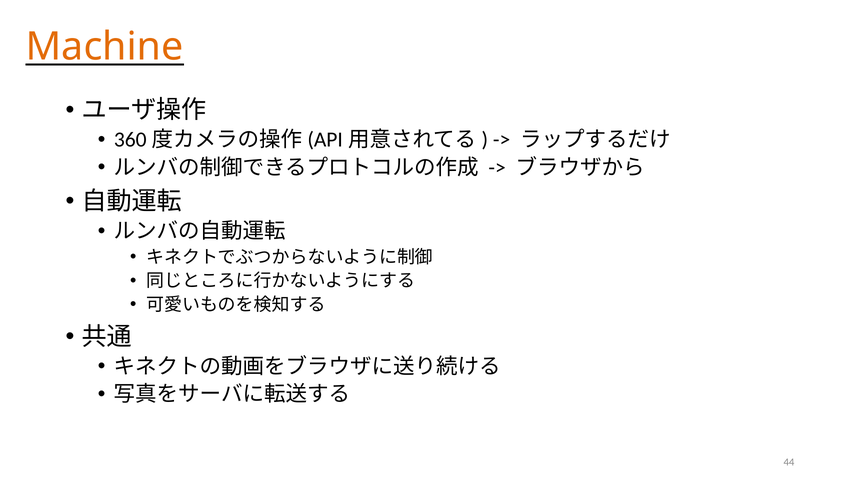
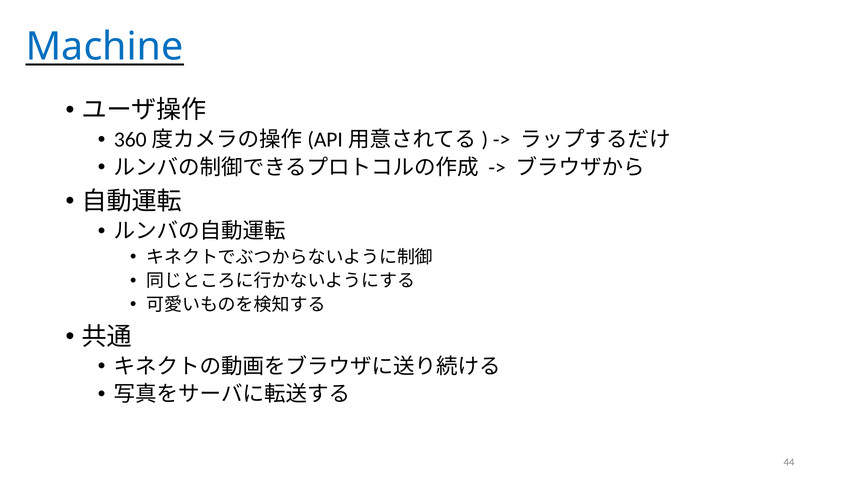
Machine colour: orange -> blue (105, 47)
